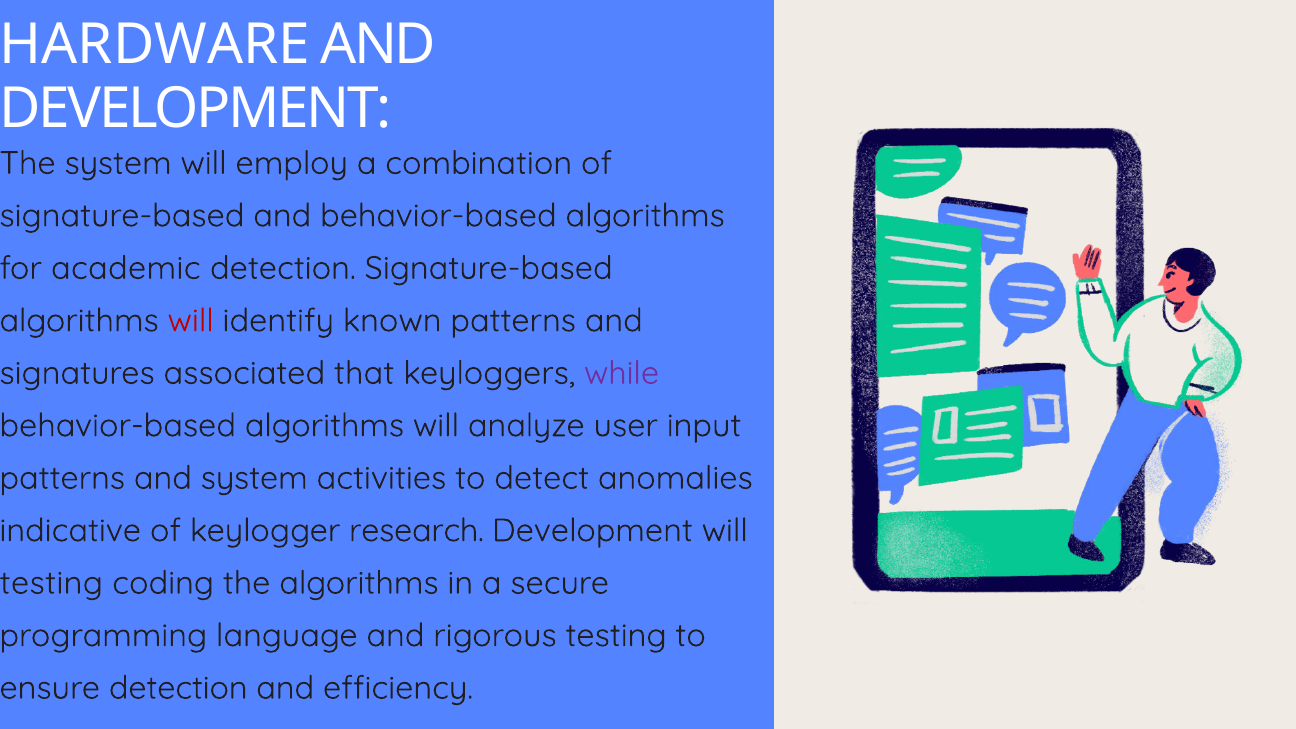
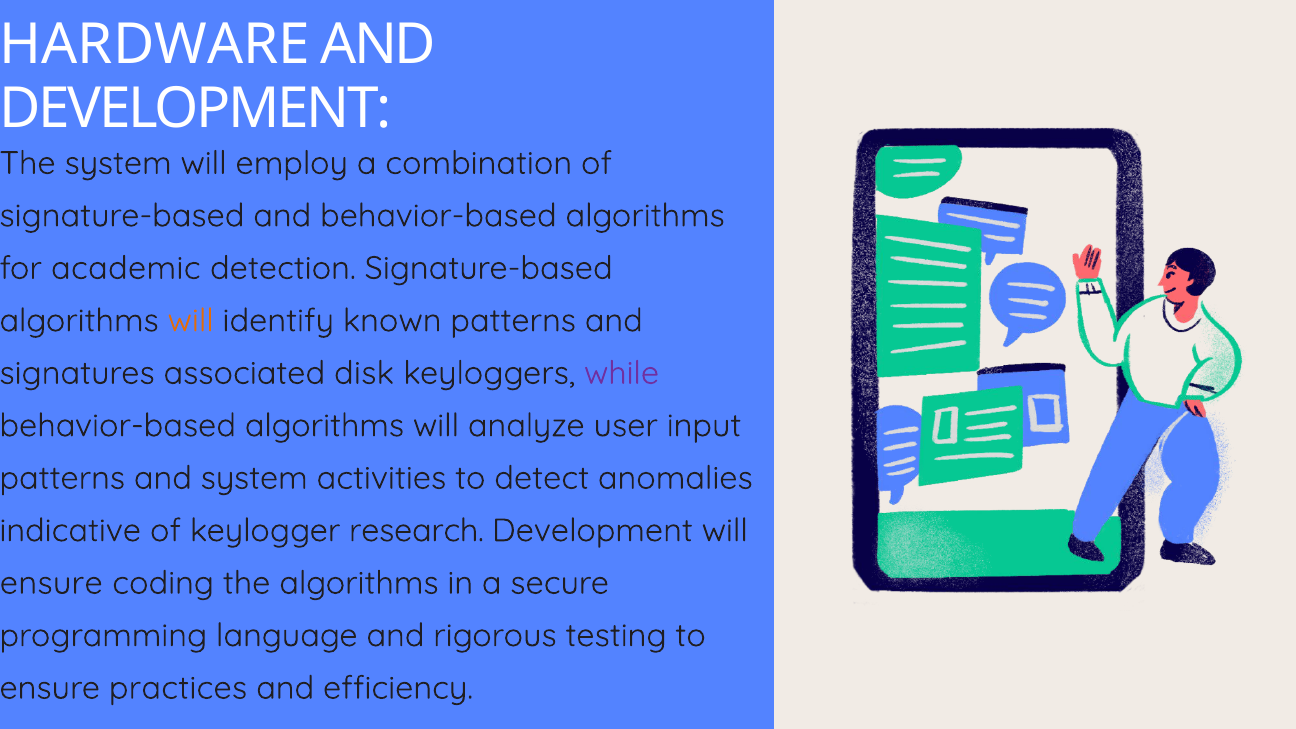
will colour: red -> orange (191, 321)
that: that -> disk (364, 373)
testing: testing -> ensure (51, 583)
ensure detection: detection -> practices (178, 688)
